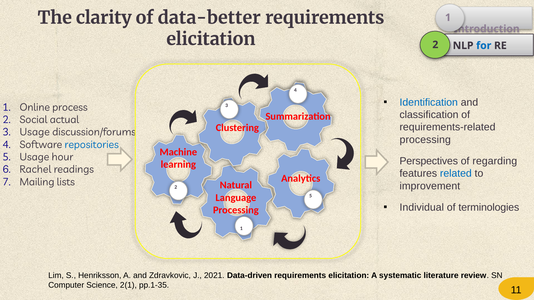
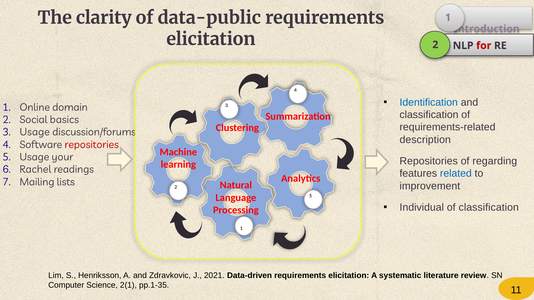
data-better: data-better -> data-public (209, 18)
for colour: blue -> red (484, 46)
process: process -> domain (70, 107)
actual: actual -> basics (64, 120)
processing: processing -> description (425, 140)
repositories colour: blue -> red (92, 145)
hour: hour -> your (62, 157)
Perspectives: Perspectives -> Repositories (429, 161)
of terminologies: terminologies -> classification (489, 208)
